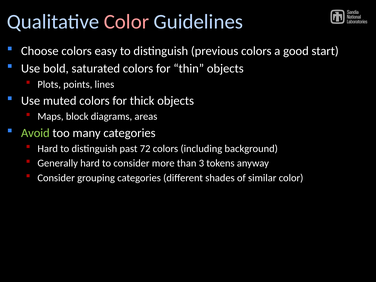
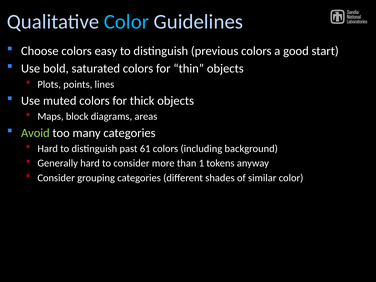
Color colour: pink -> light blue (126, 22)
72: 72 -> 61 (145, 149)
3: 3 -> 1 (201, 163)
